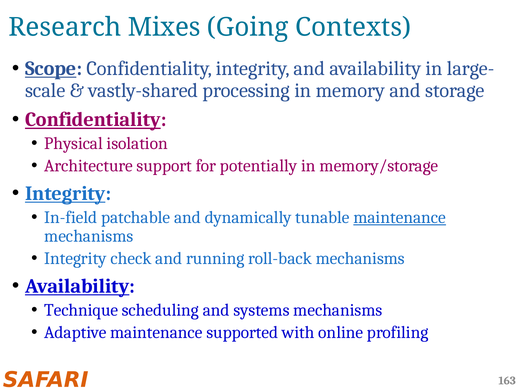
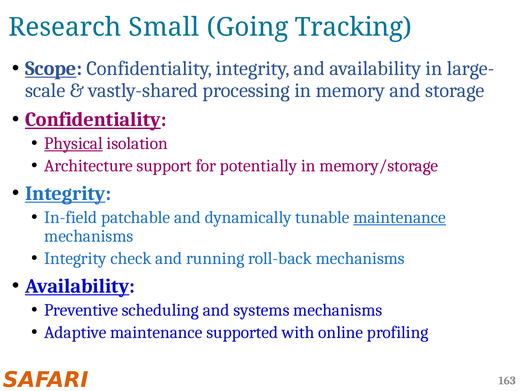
Mixes: Mixes -> Small (164, 27)
Contexts: Contexts -> Tracking (353, 27)
Physical underline: none -> present (74, 143)
Technique: Technique -> Preventive (81, 310)
